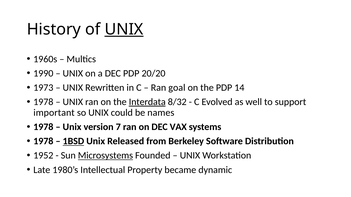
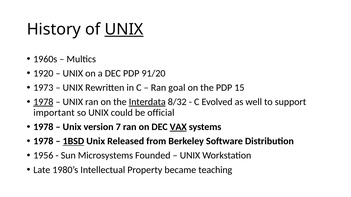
1990: 1990 -> 1920 (43, 73)
20/20: 20/20 -> 91/20 (153, 73)
14: 14 -> 15 (239, 88)
1978 underline: none -> present (43, 102)
names: names -> official (161, 113)
VAX underline: none -> present (178, 127)
1952: 1952 -> 1956 (43, 156)
Microsystems underline: present -> none (105, 156)
dynamic: dynamic -> teaching (215, 170)
